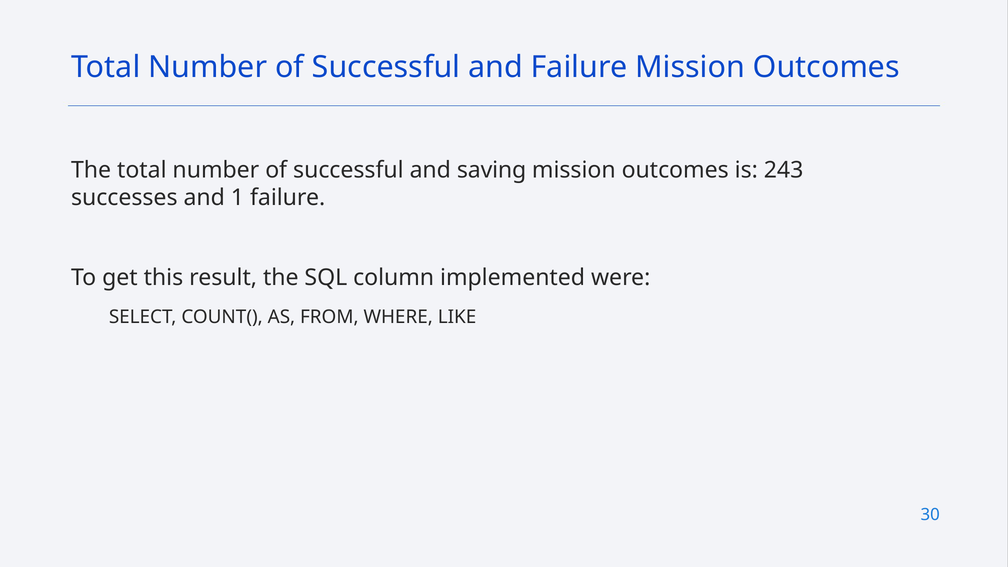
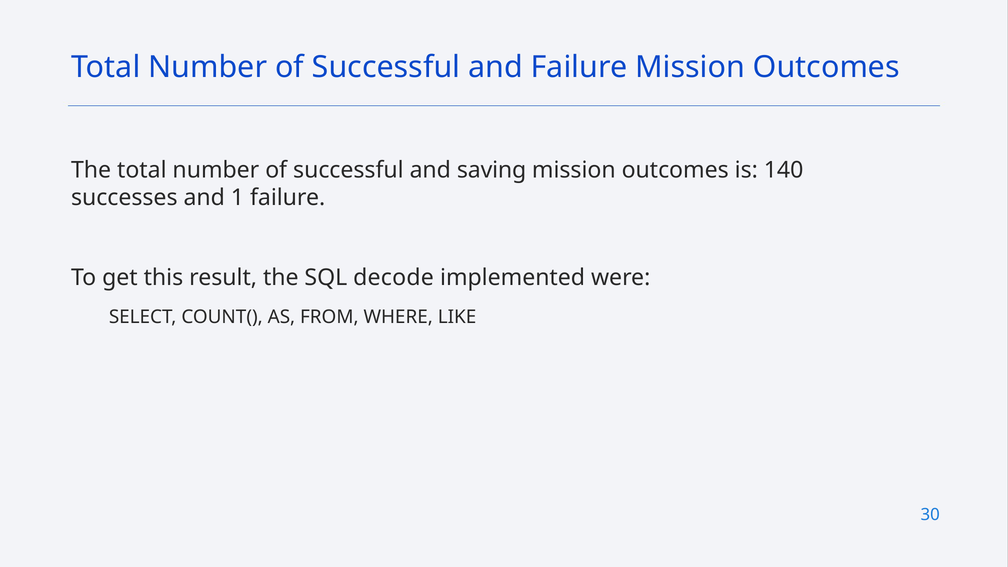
243: 243 -> 140 (784, 170)
column: column -> decode (394, 278)
